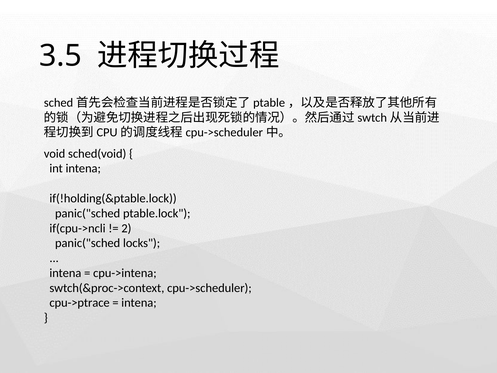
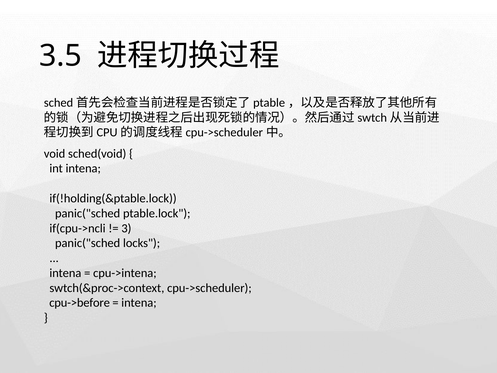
2: 2 -> 3 (126, 228)
cpu->ptrace: cpu->ptrace -> cpu->before (80, 303)
